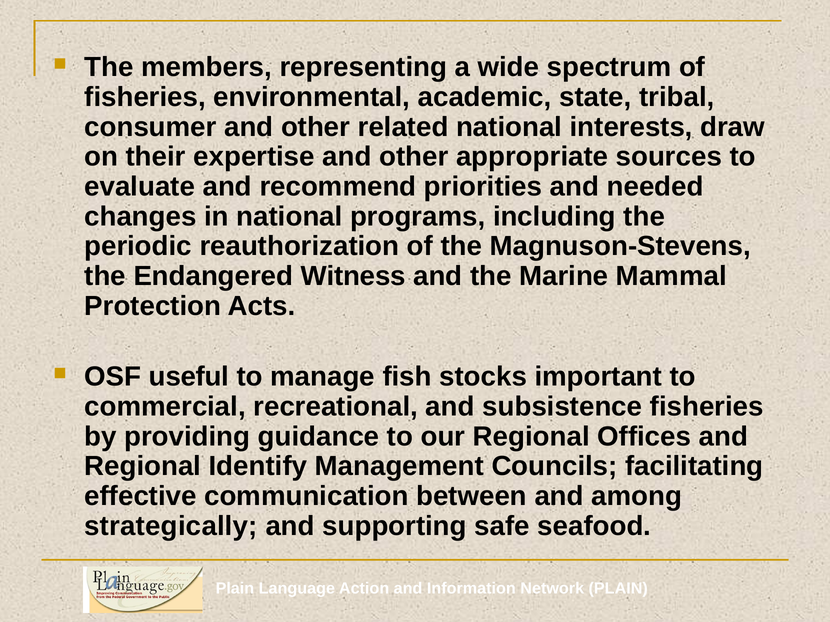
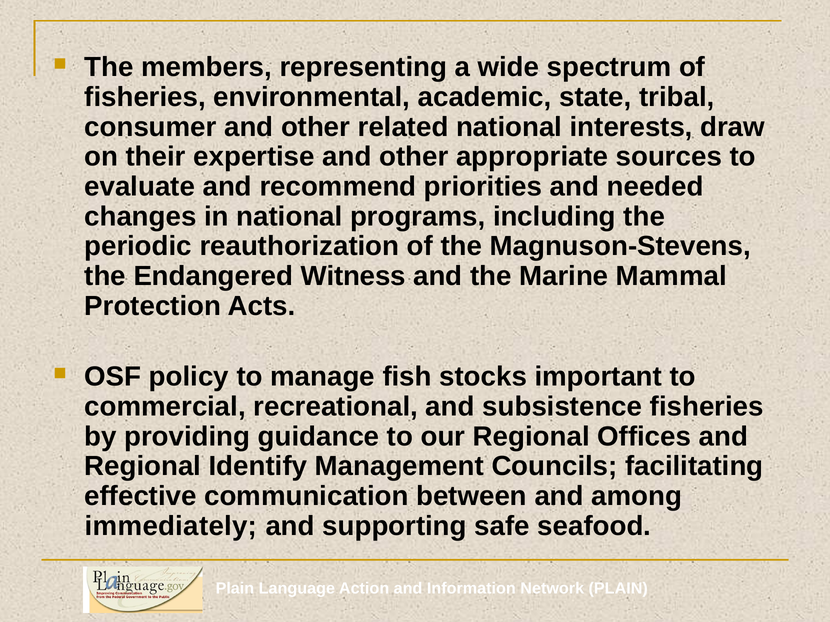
useful: useful -> policy (189, 377)
strategically: strategically -> immediately (171, 526)
